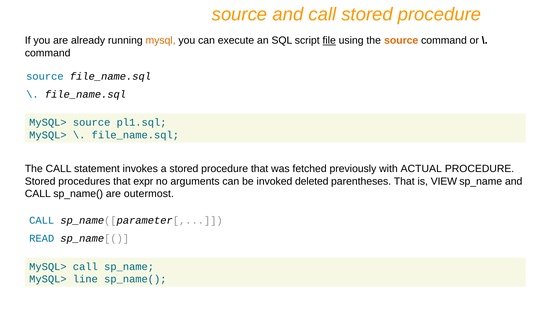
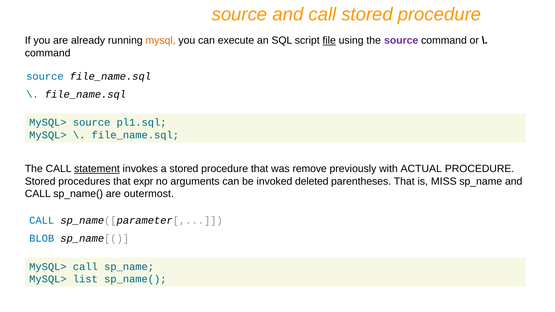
source colour: orange -> purple (401, 41)
statement underline: none -> present (97, 169)
fetched: fetched -> remove (310, 169)
VIEW: VIEW -> MISS (444, 181)
READ: READ -> BLOB (42, 239)
line: line -> list (85, 279)
